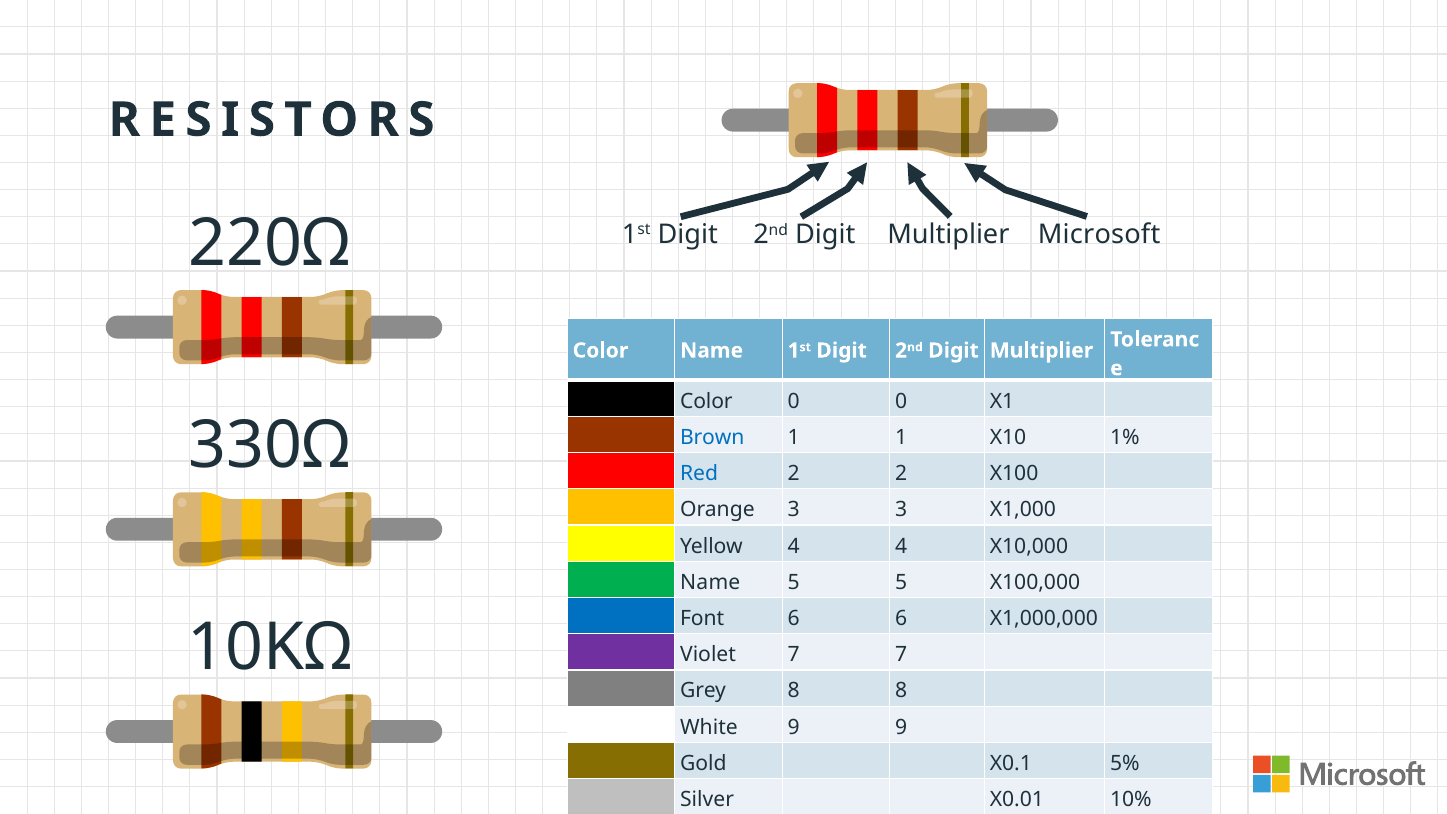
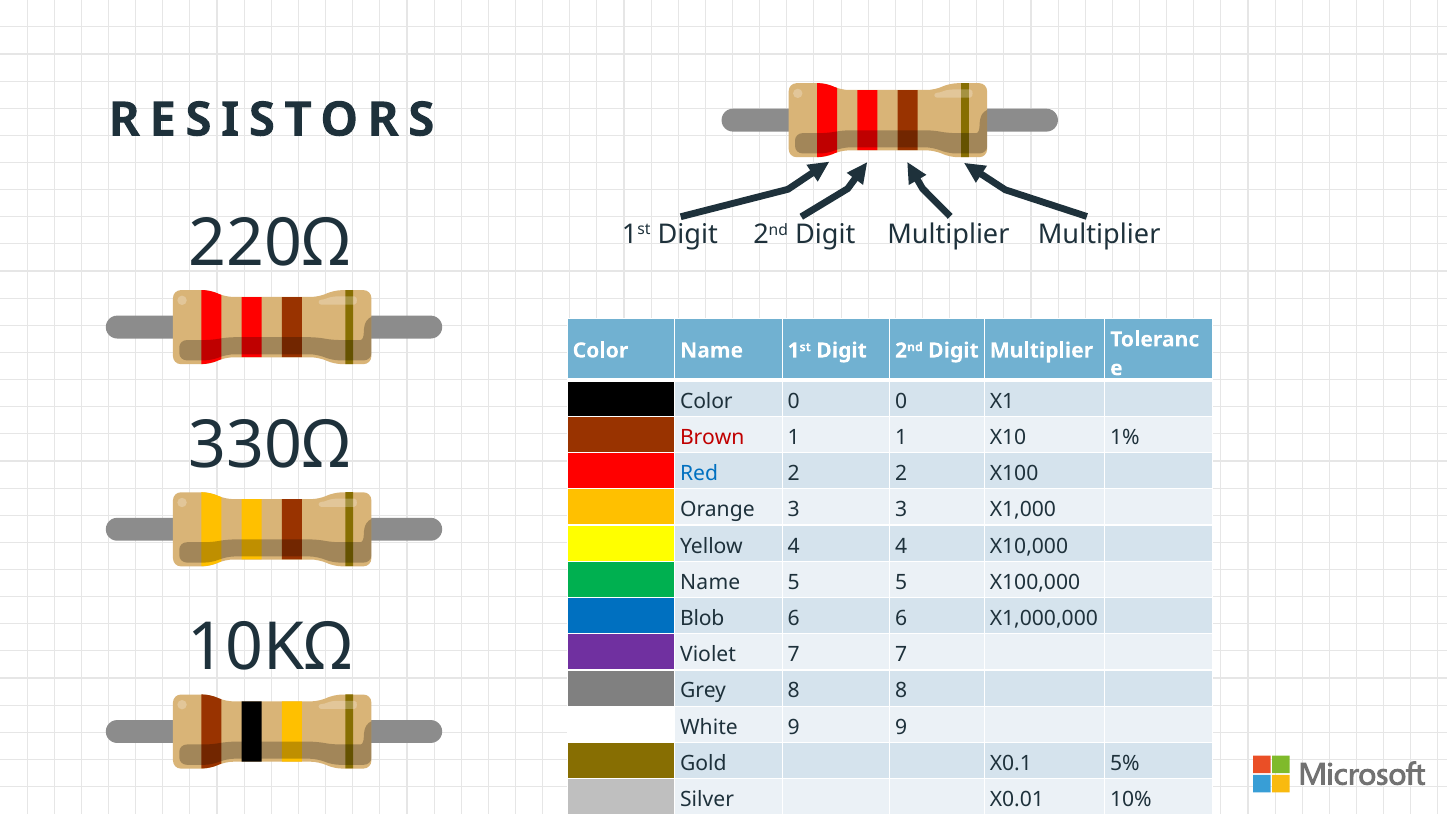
Multiplier Microsoft: Microsoft -> Multiplier (1099, 234)
Brown colour: blue -> red (712, 437)
Font: Font -> Blob (702, 618)
